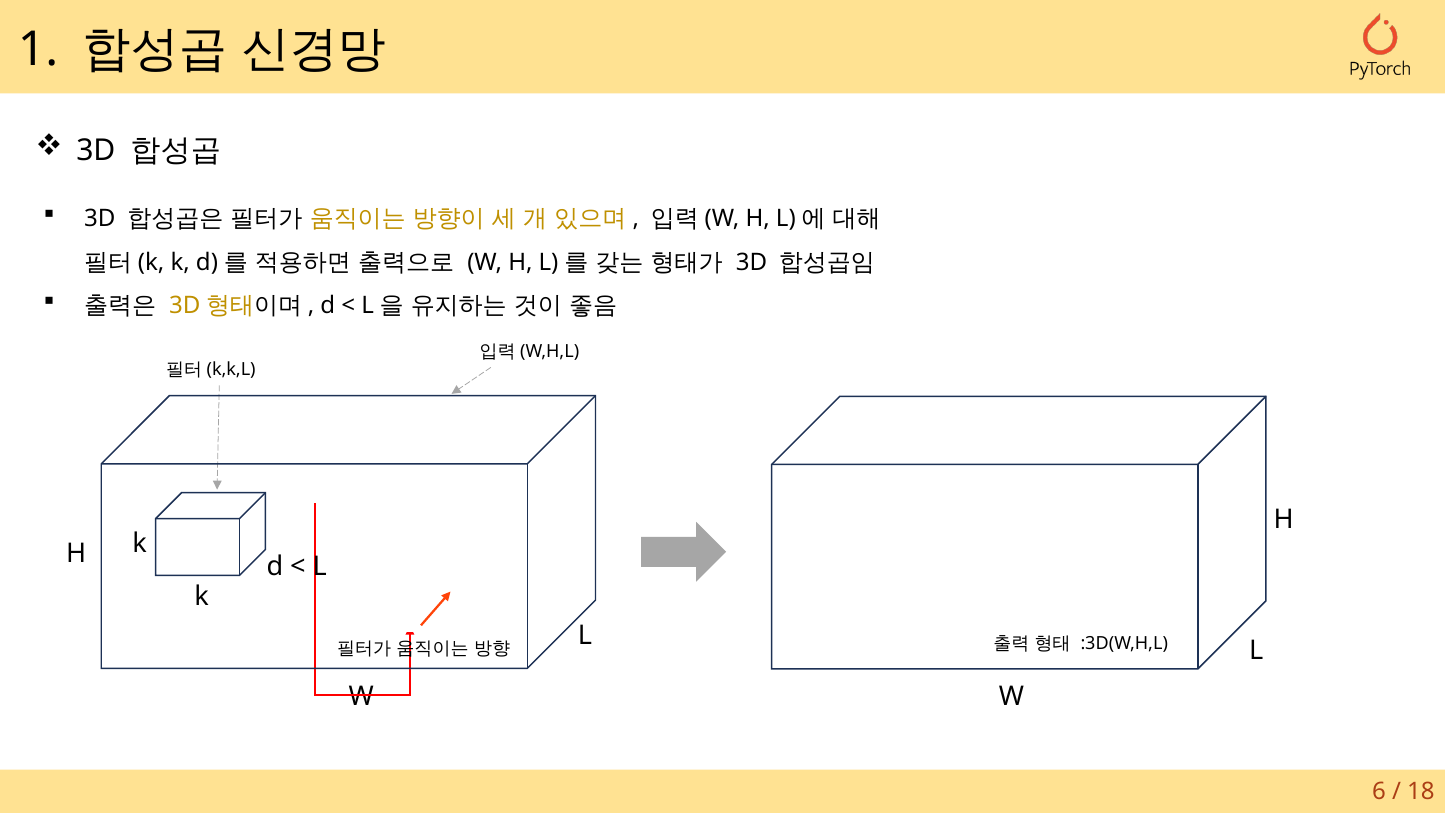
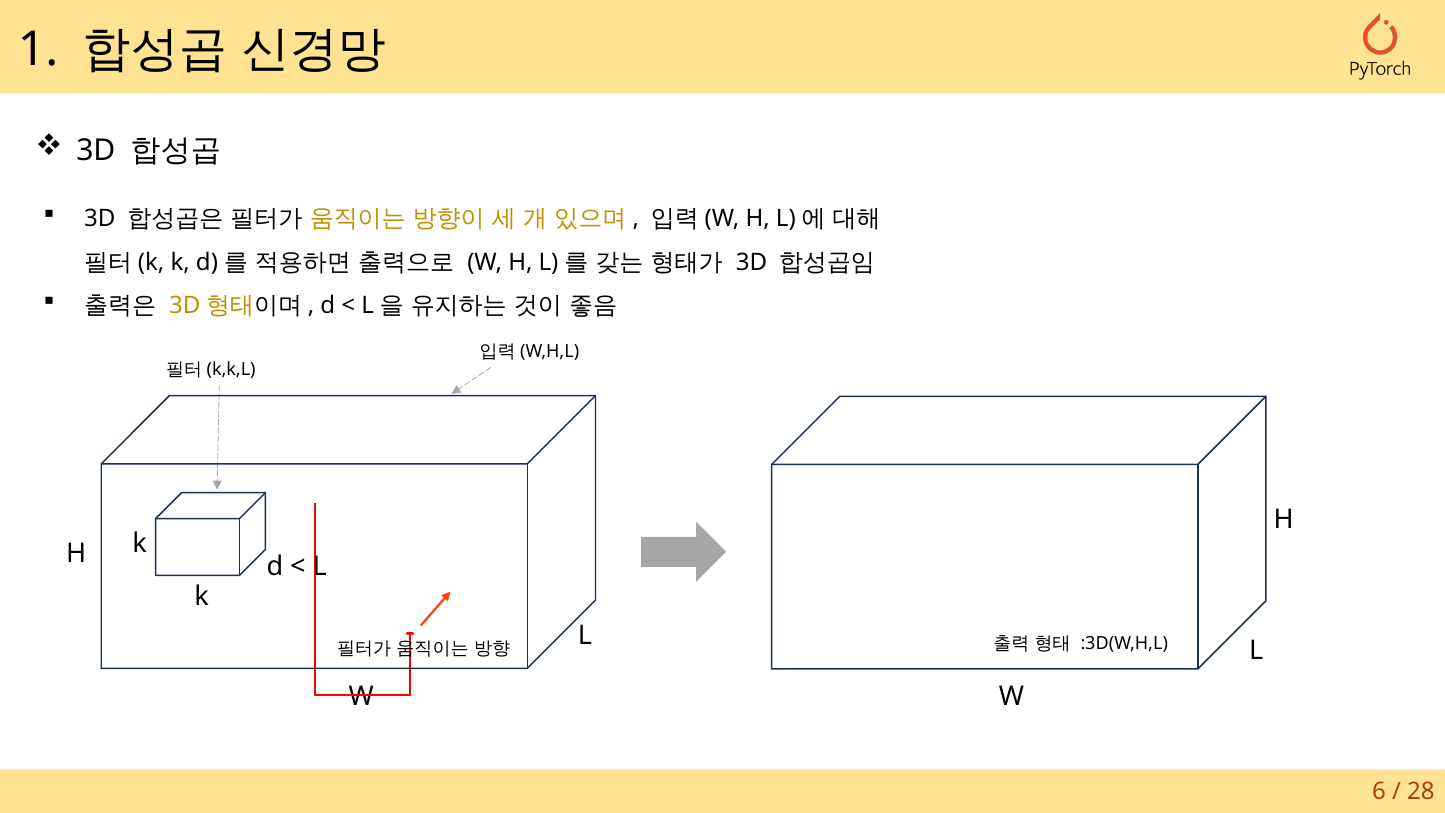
18: 18 -> 28 (1421, 791)
